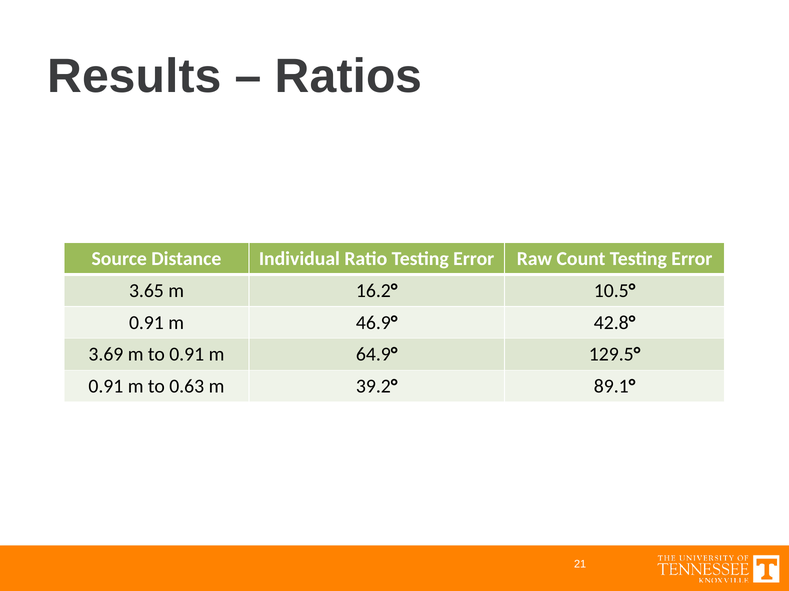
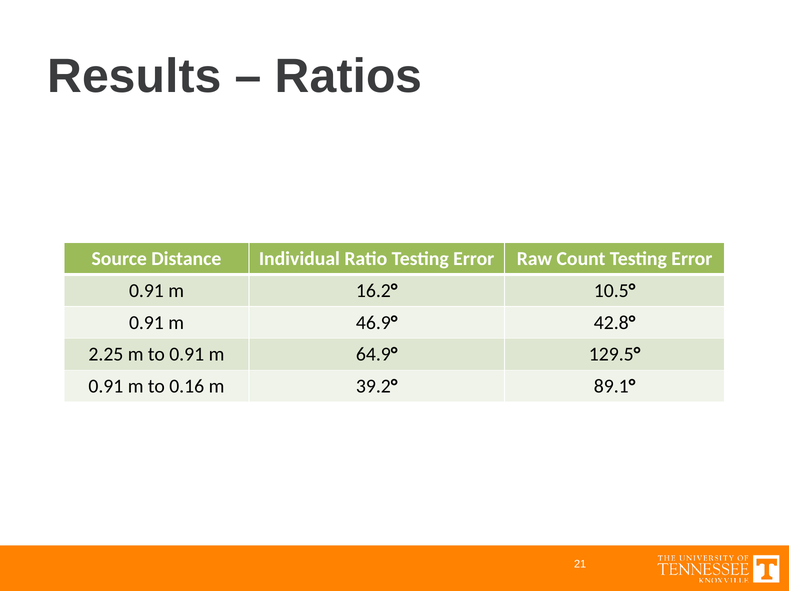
3.65: 3.65 -> 0.91 (146, 291)
3.69: 3.69 -> 2.25 (106, 355)
0.63: 0.63 -> 0.16 (187, 387)
